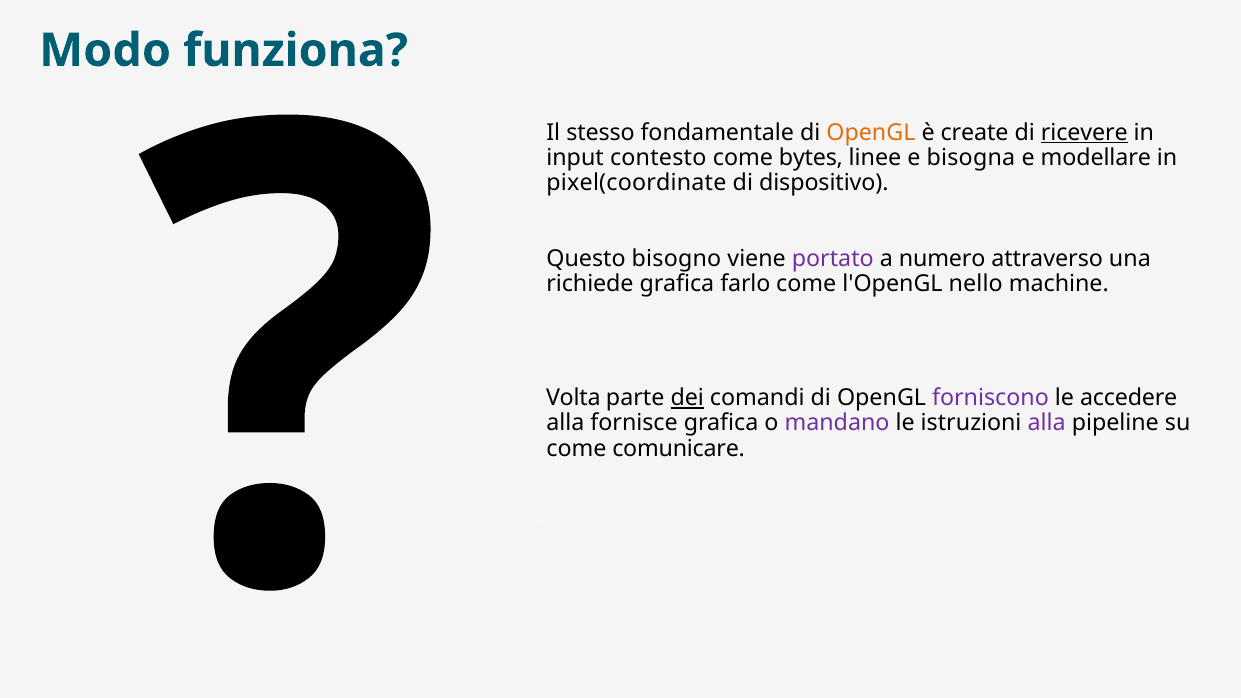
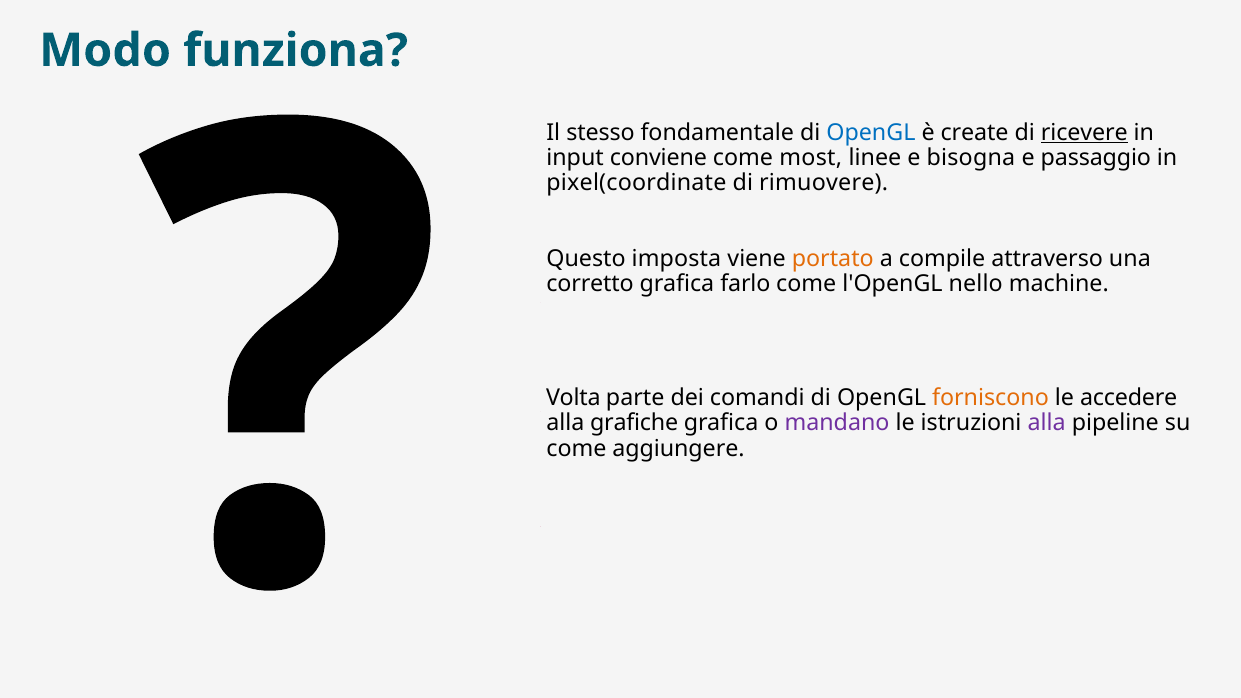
OpenGL colour: orange -> blue (871, 132)
contesto: contesto -> conviene (658, 158)
bytes: bytes -> most (811, 158)
modellare: modellare -> passaggio (1096, 158)
dispositivo: dispositivo -> rimuovere (824, 183)
bisogno: bisogno -> imposta (676, 259)
portato colour: purple -> orange (833, 259)
numero: numero -> compile (942, 259)
richiede: richiede -> corretto (590, 284)
dei underline: present -> none (687, 398)
forniscono colour: purple -> orange (990, 398)
fornisce: fornisce -> grafiche (634, 423)
comunicare: comunicare -> aggiungere (679, 448)
